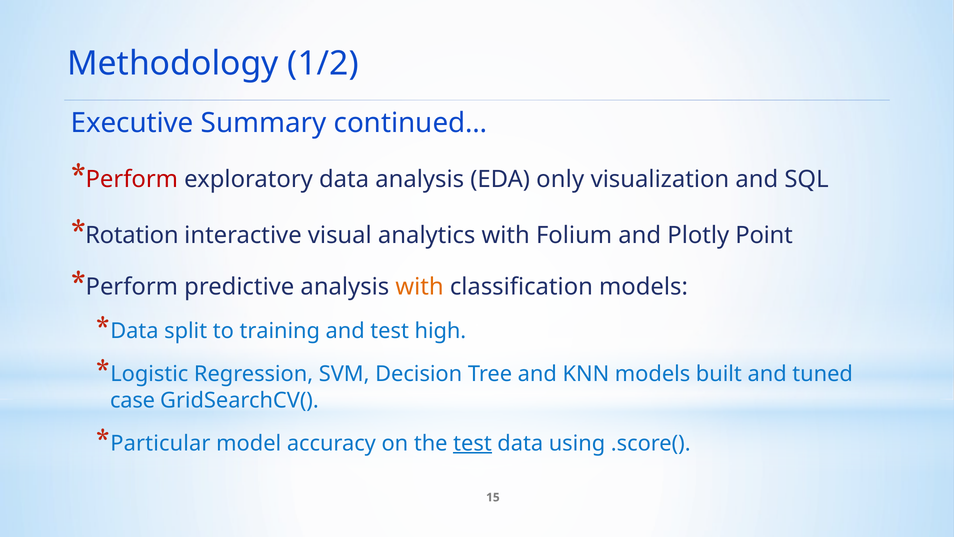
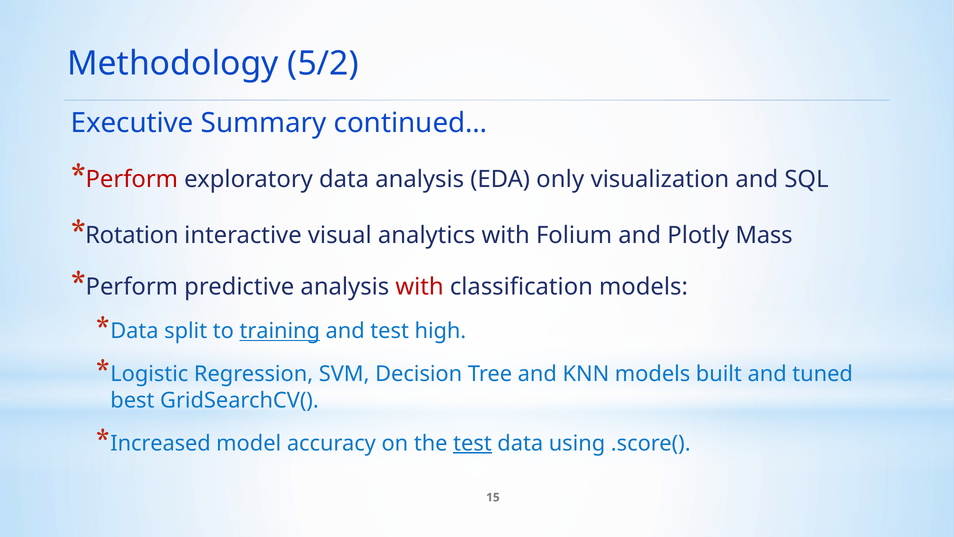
1/2: 1/2 -> 5/2 (323, 64)
Point: Point -> Mass (764, 235)
with colour: orange -> red (420, 287)
training underline: none -> present (280, 331)
case: case -> best (132, 400)
Particular: Particular -> Increased (161, 443)
